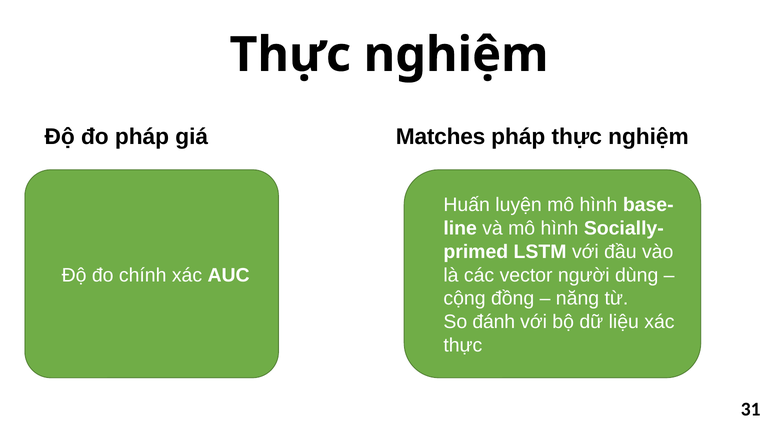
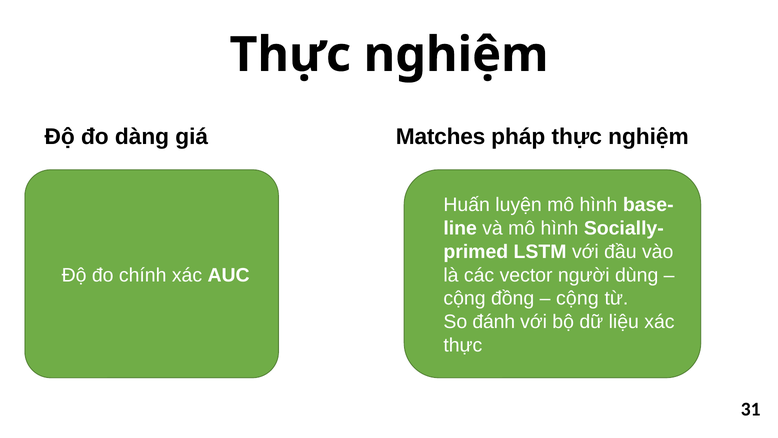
đo pháp: pháp -> dàng (142, 137)
năng: năng -> cộng (577, 298)
